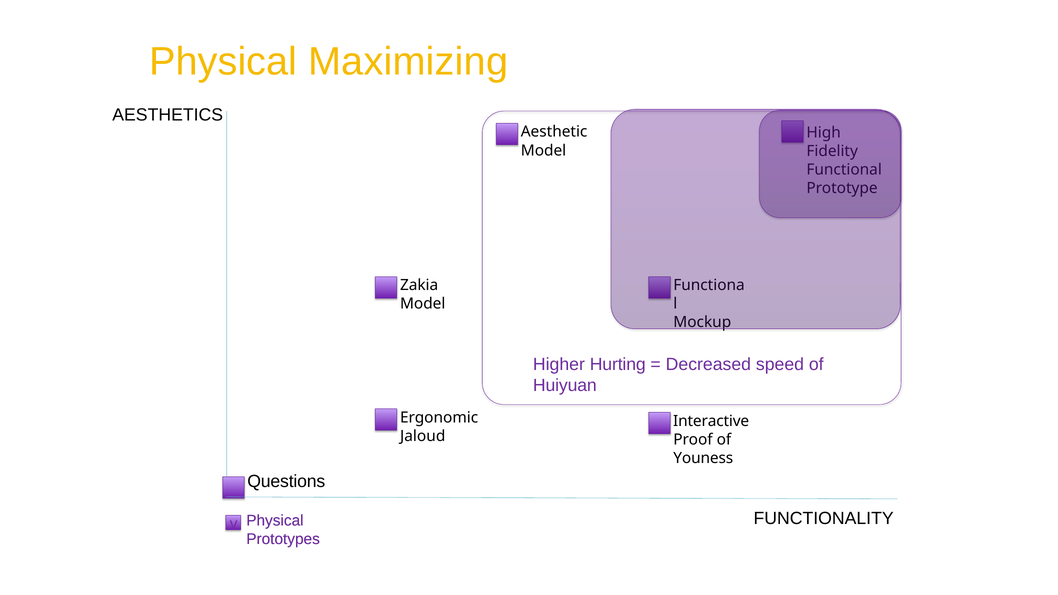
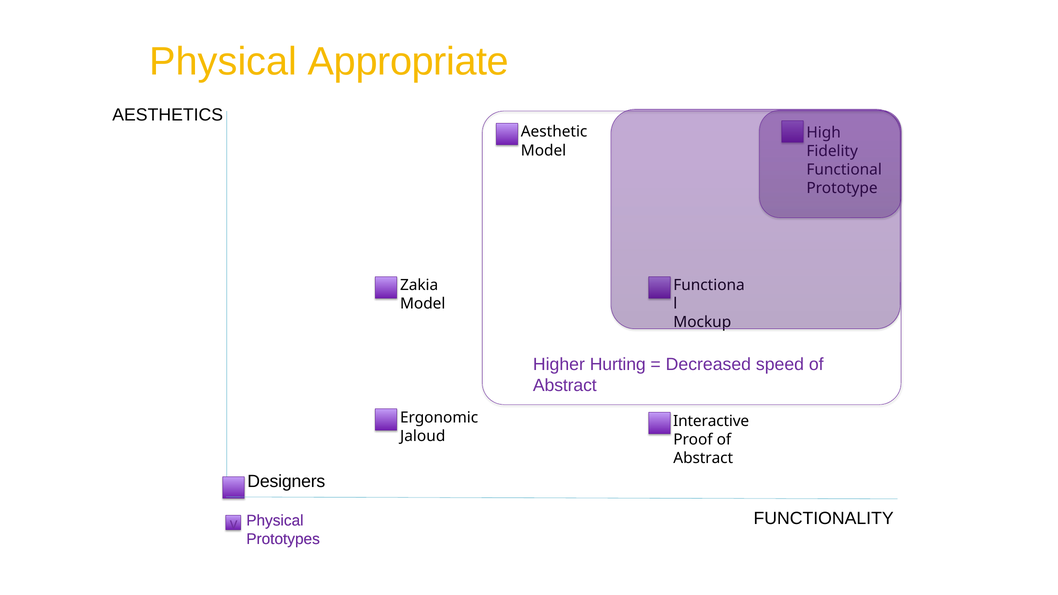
Maximizing: Maximizing -> Appropriate (408, 62)
Huiyuan: Huiyuan -> Abstract (565, 386)
Youness: Youness -> Abstract (703, 458)
Questions: Questions -> Designers (286, 482)
